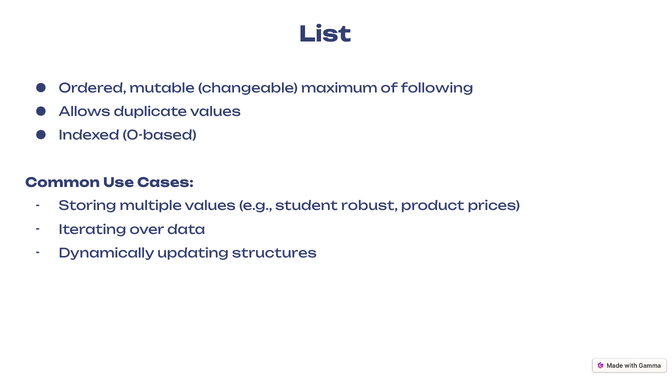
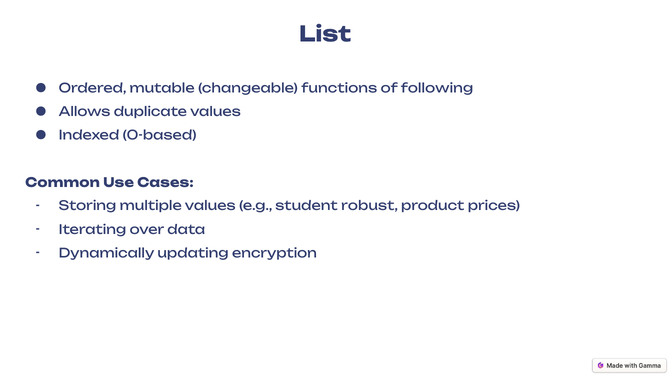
maximum: maximum -> functions (339, 89)
structures: structures -> encryption (274, 253)
